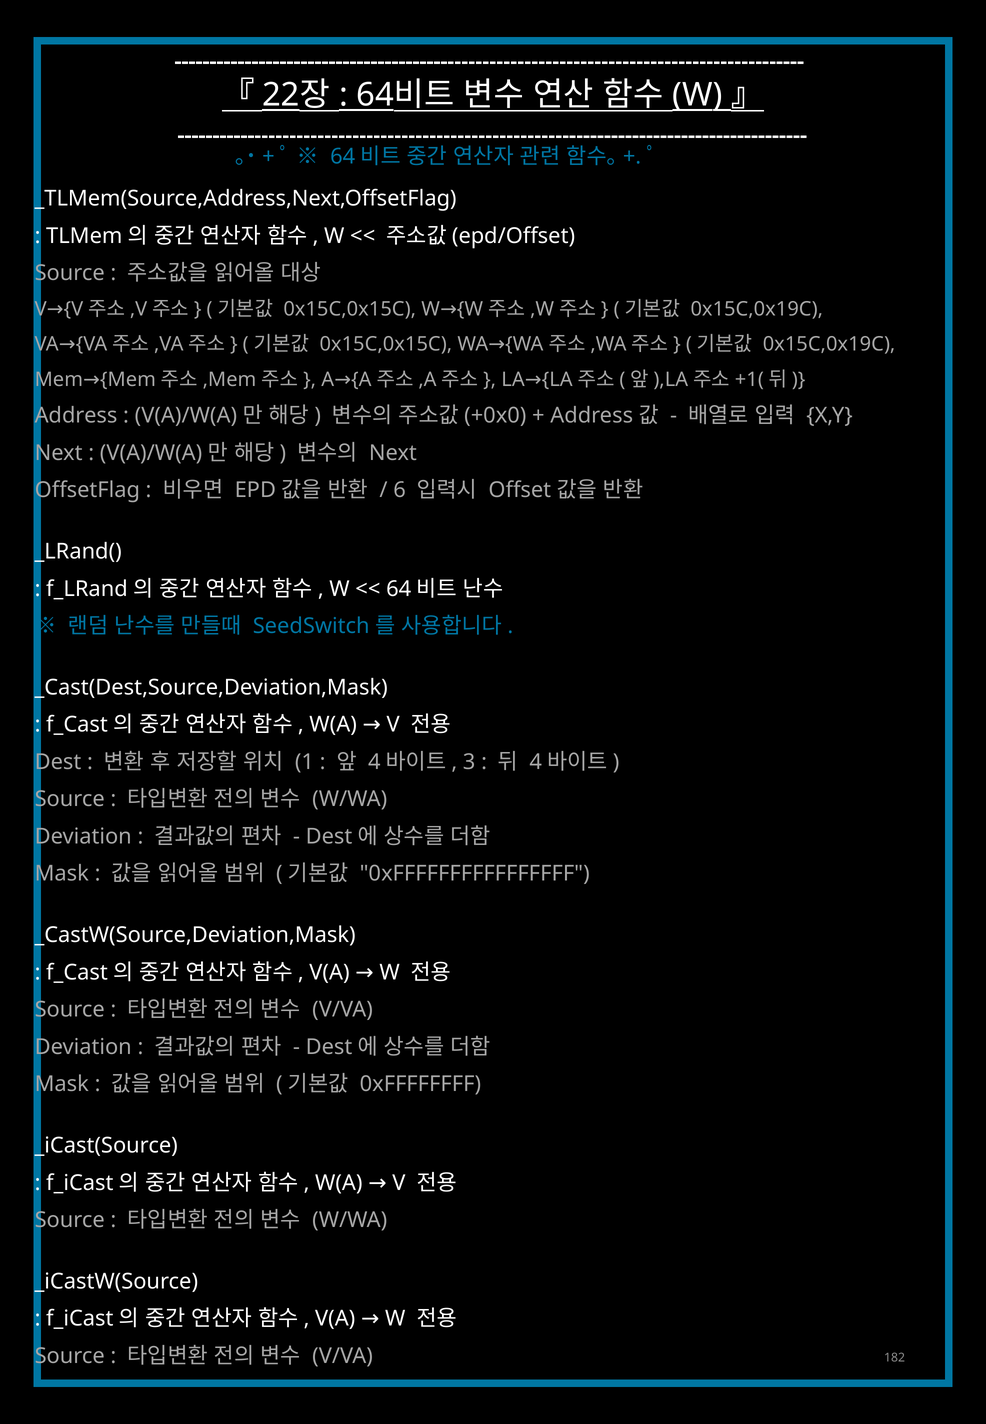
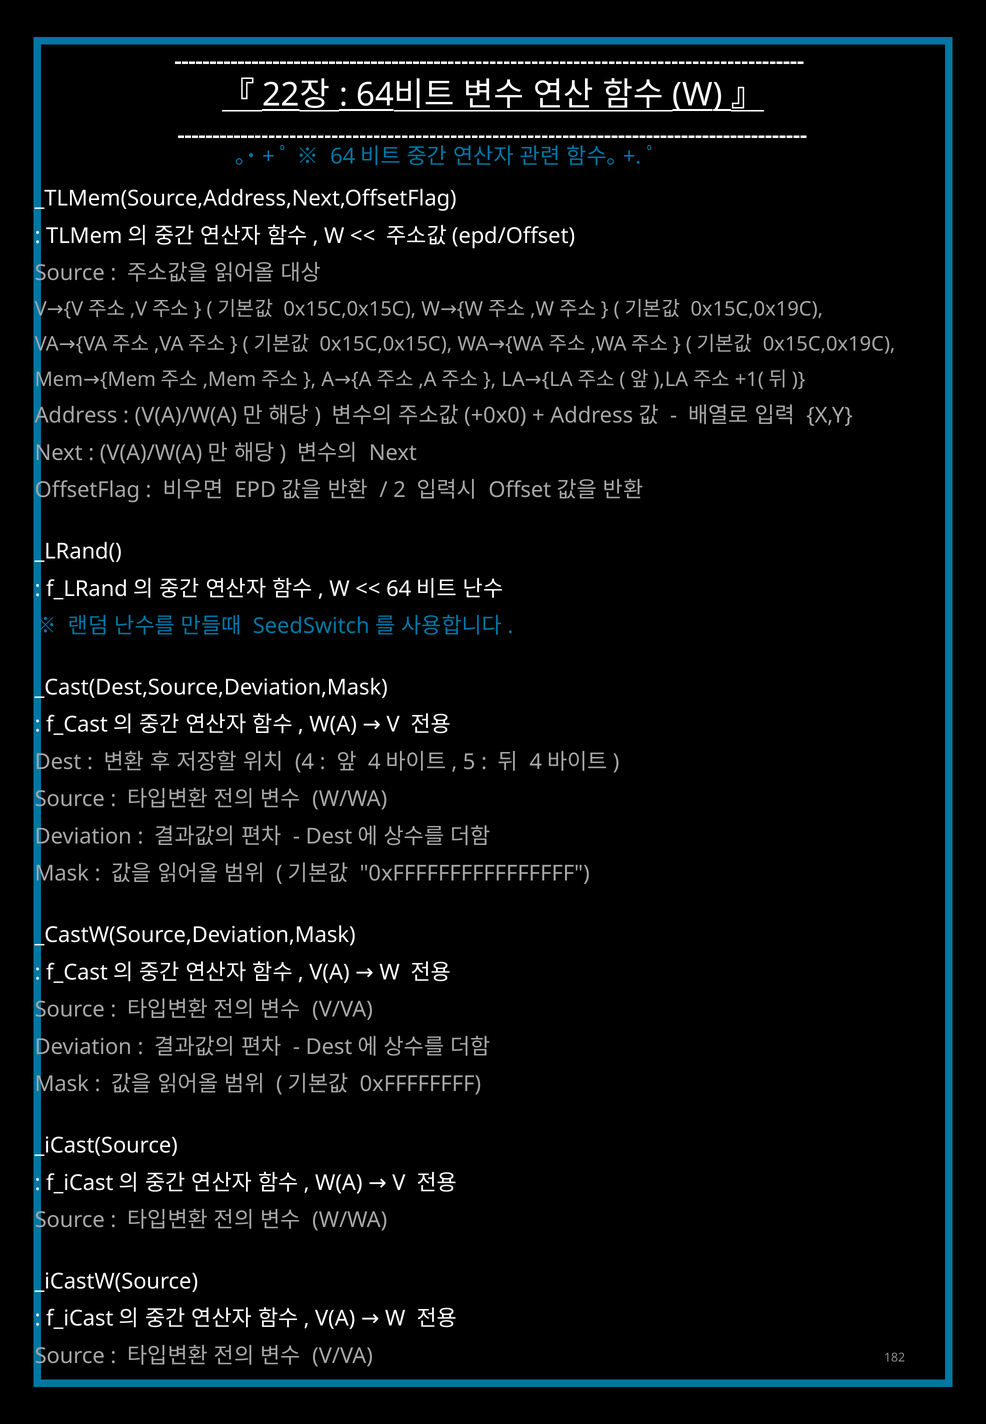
6: 6 -> 2 (400, 490)
1: 1 -> 4 (304, 762)
3: 3 -> 5 (469, 762)
